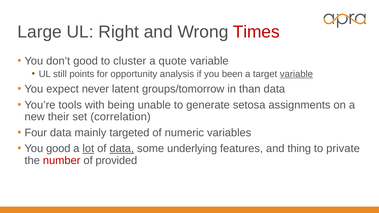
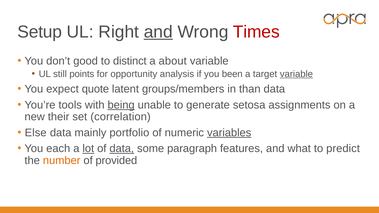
Large: Large -> Setup (40, 32)
and underline: none -> present (158, 32)
cluster: cluster -> distinct (130, 61)
quote: quote -> about (173, 61)
never: never -> quote (95, 89)
groups/tomorrow: groups/tomorrow -> groups/members (183, 89)
being underline: none -> present (121, 105)
Four: Four -> Else (36, 133)
targeted: targeted -> portfolio (129, 133)
variables underline: none -> present (229, 133)
You good: good -> each (58, 149)
underlying: underlying -> paragraph (192, 149)
thing: thing -> what (299, 149)
private: private -> predict (343, 149)
number colour: red -> orange (62, 161)
